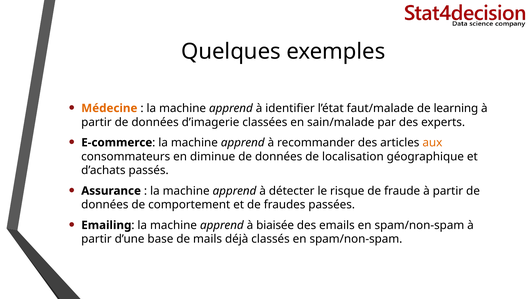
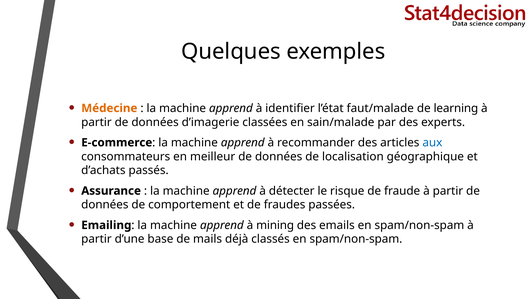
aux colour: orange -> blue (432, 143)
diminue: diminue -> meilleur (213, 157)
biaisée: biaisée -> mining (275, 225)
